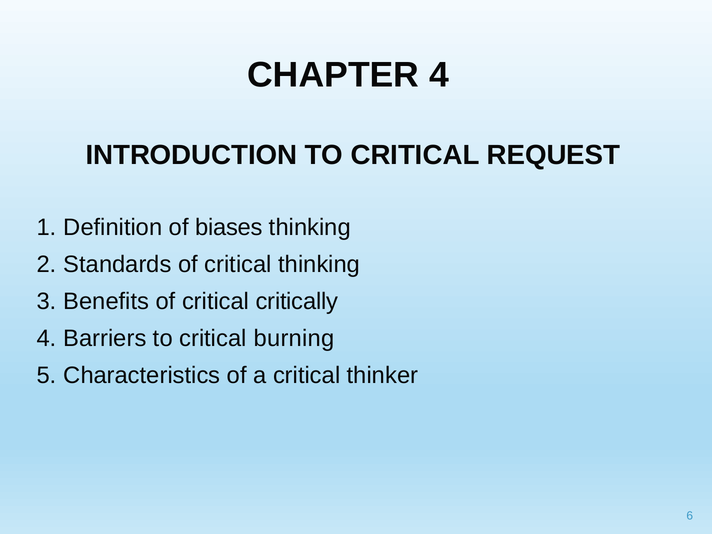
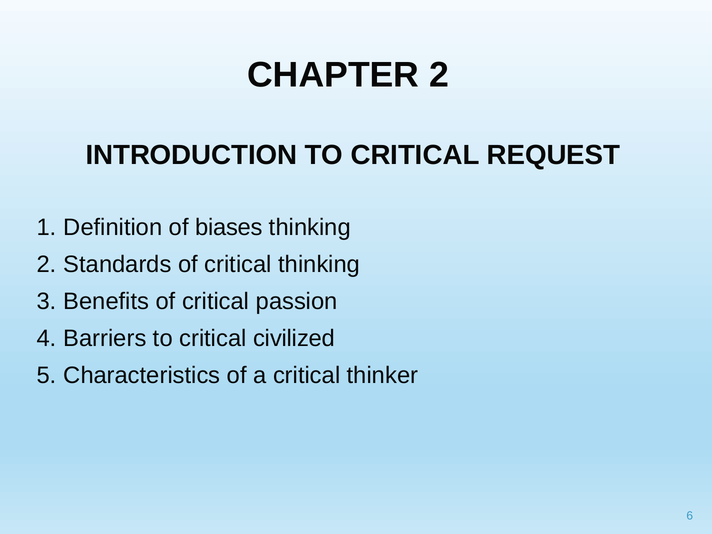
CHAPTER 4: 4 -> 2 (439, 75)
critically: critically -> passion (297, 301)
burning: burning -> civilized (294, 338)
